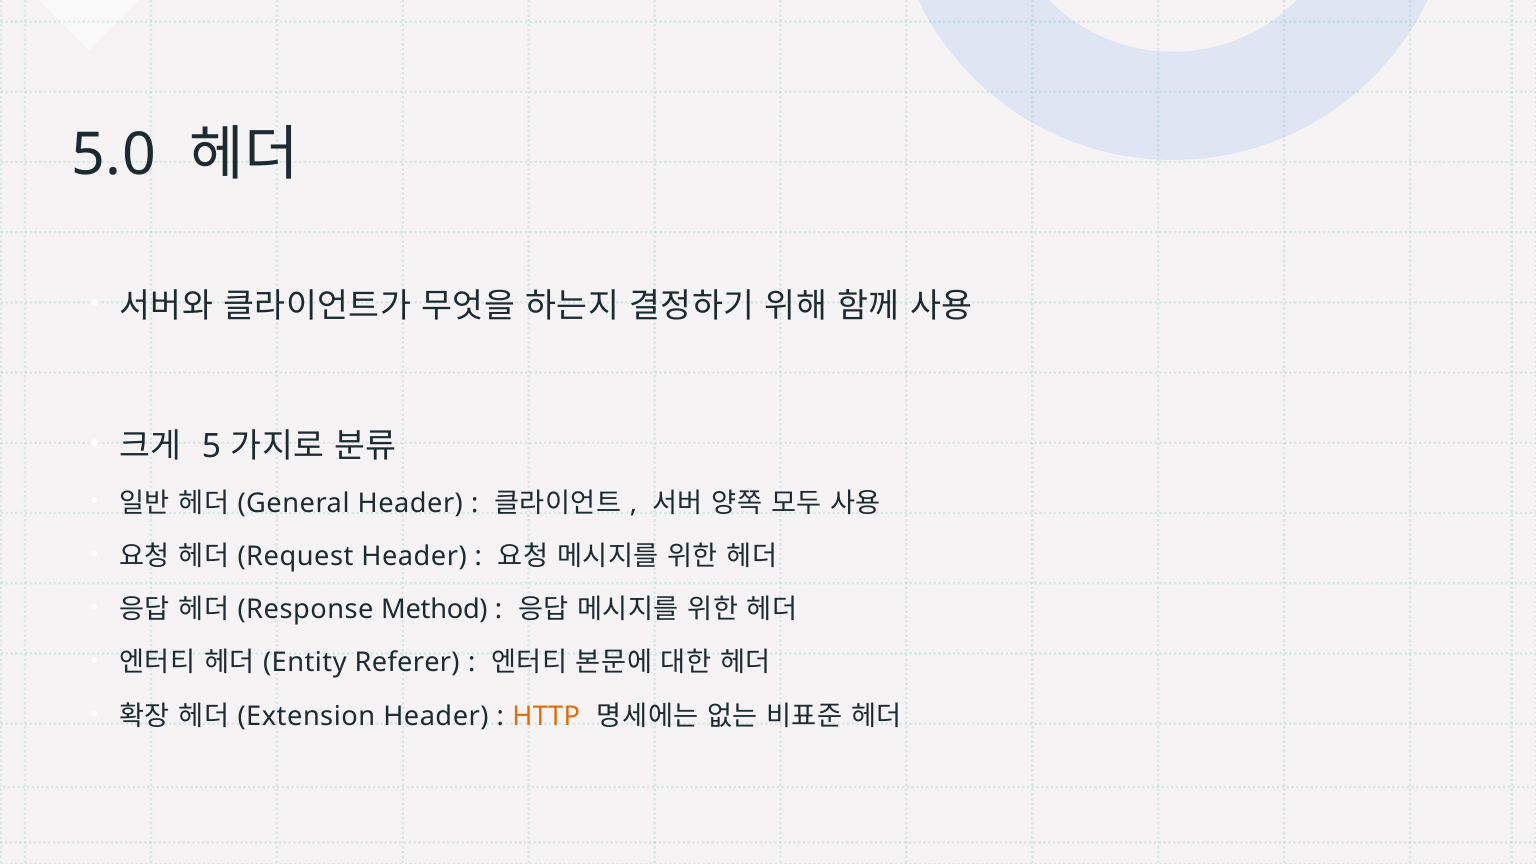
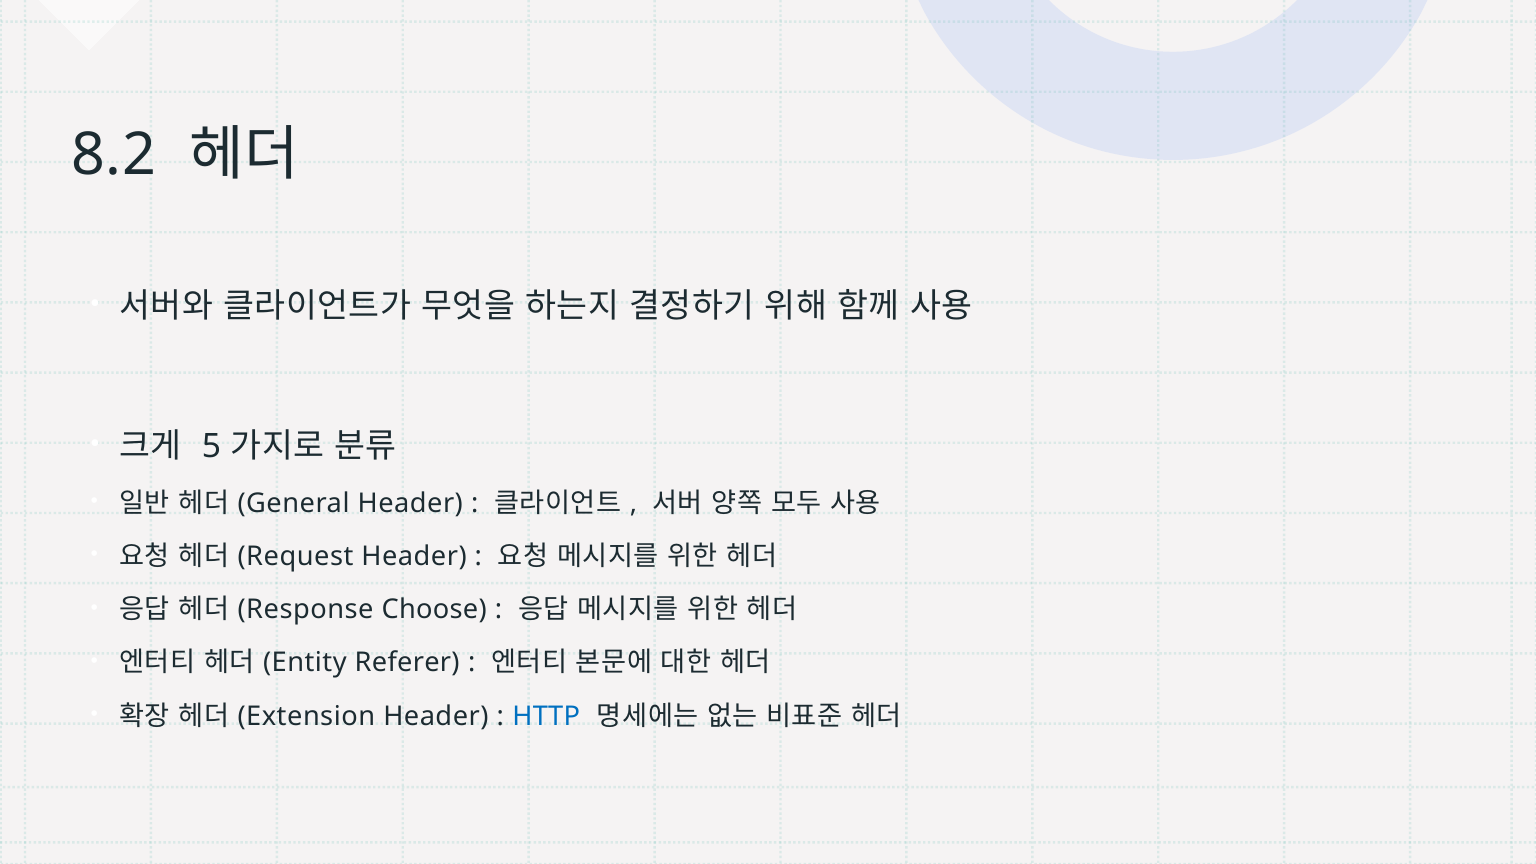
5.0: 5.0 -> 8.2 (114, 155)
Method: Method -> Choose (434, 610)
HTTP colour: orange -> blue (546, 716)
